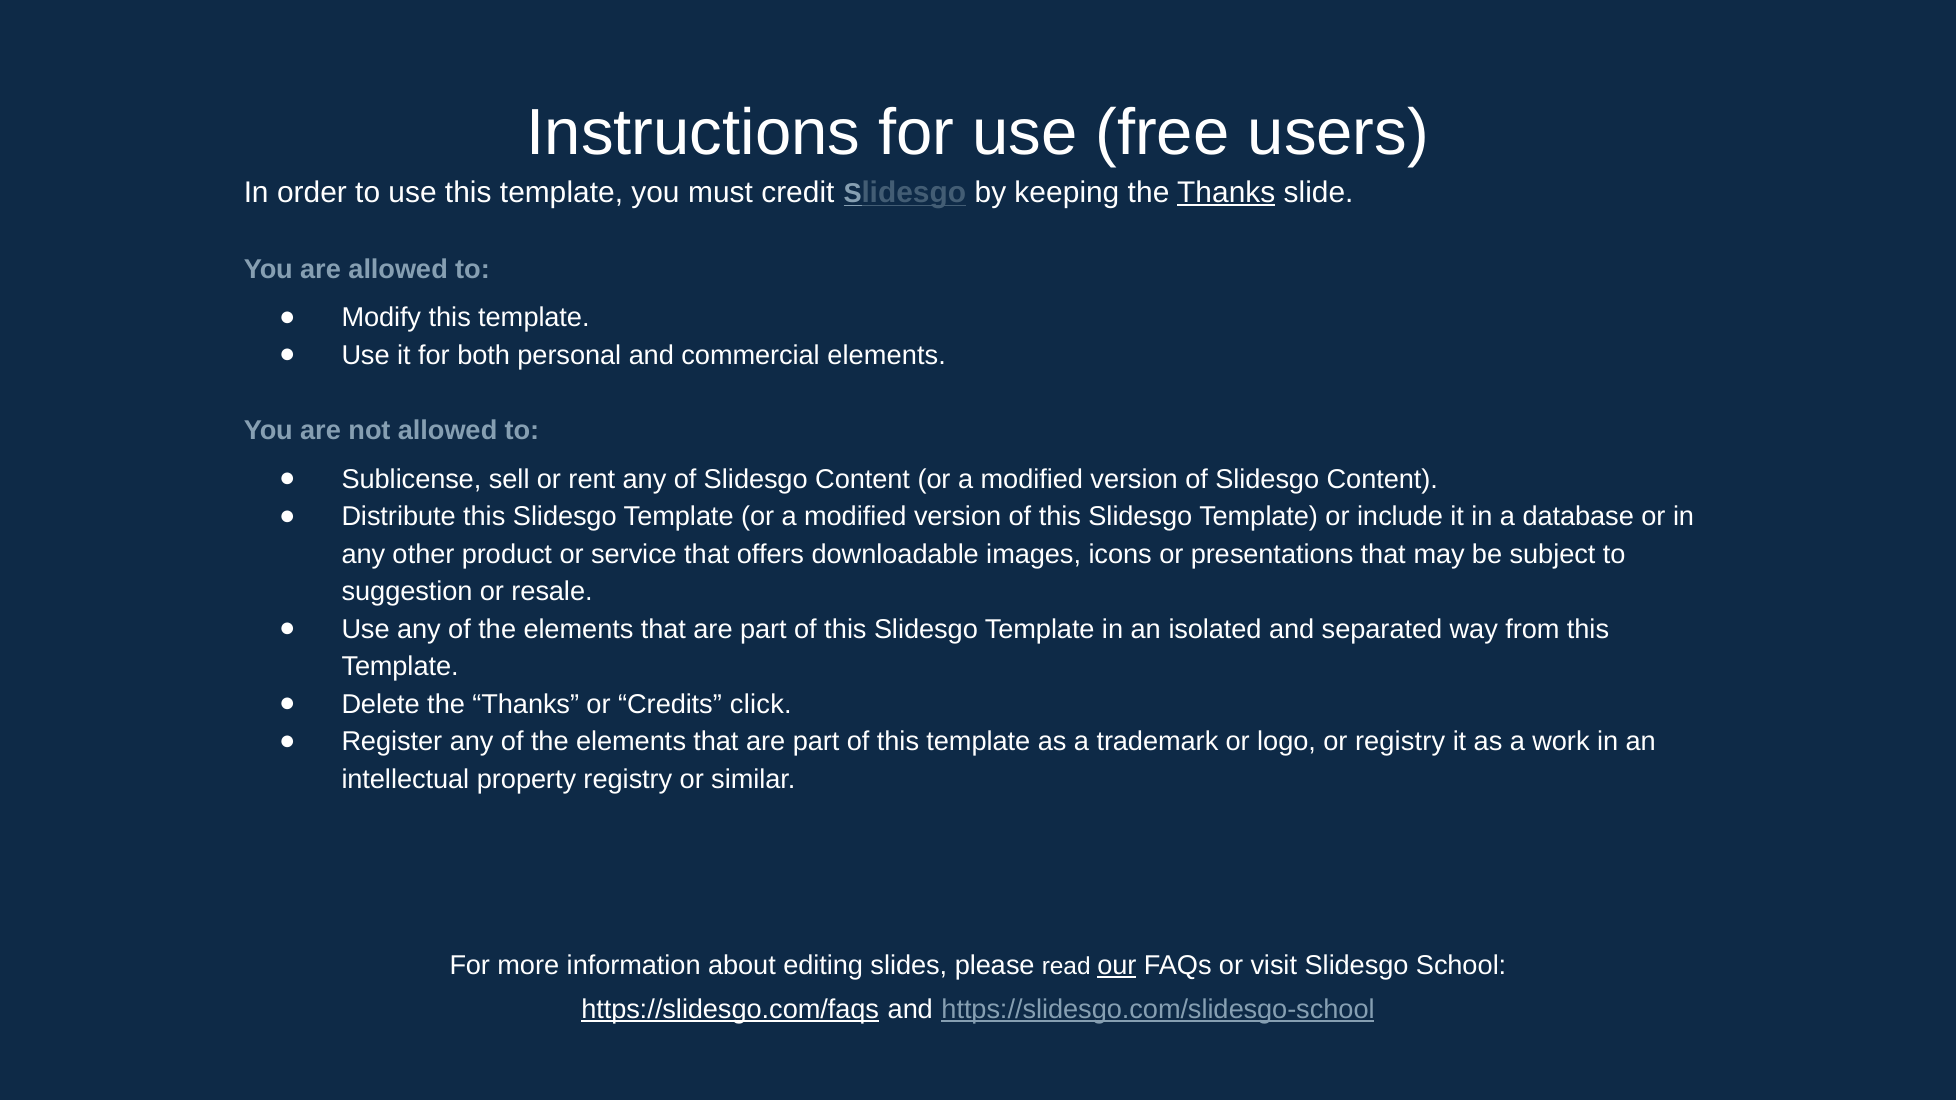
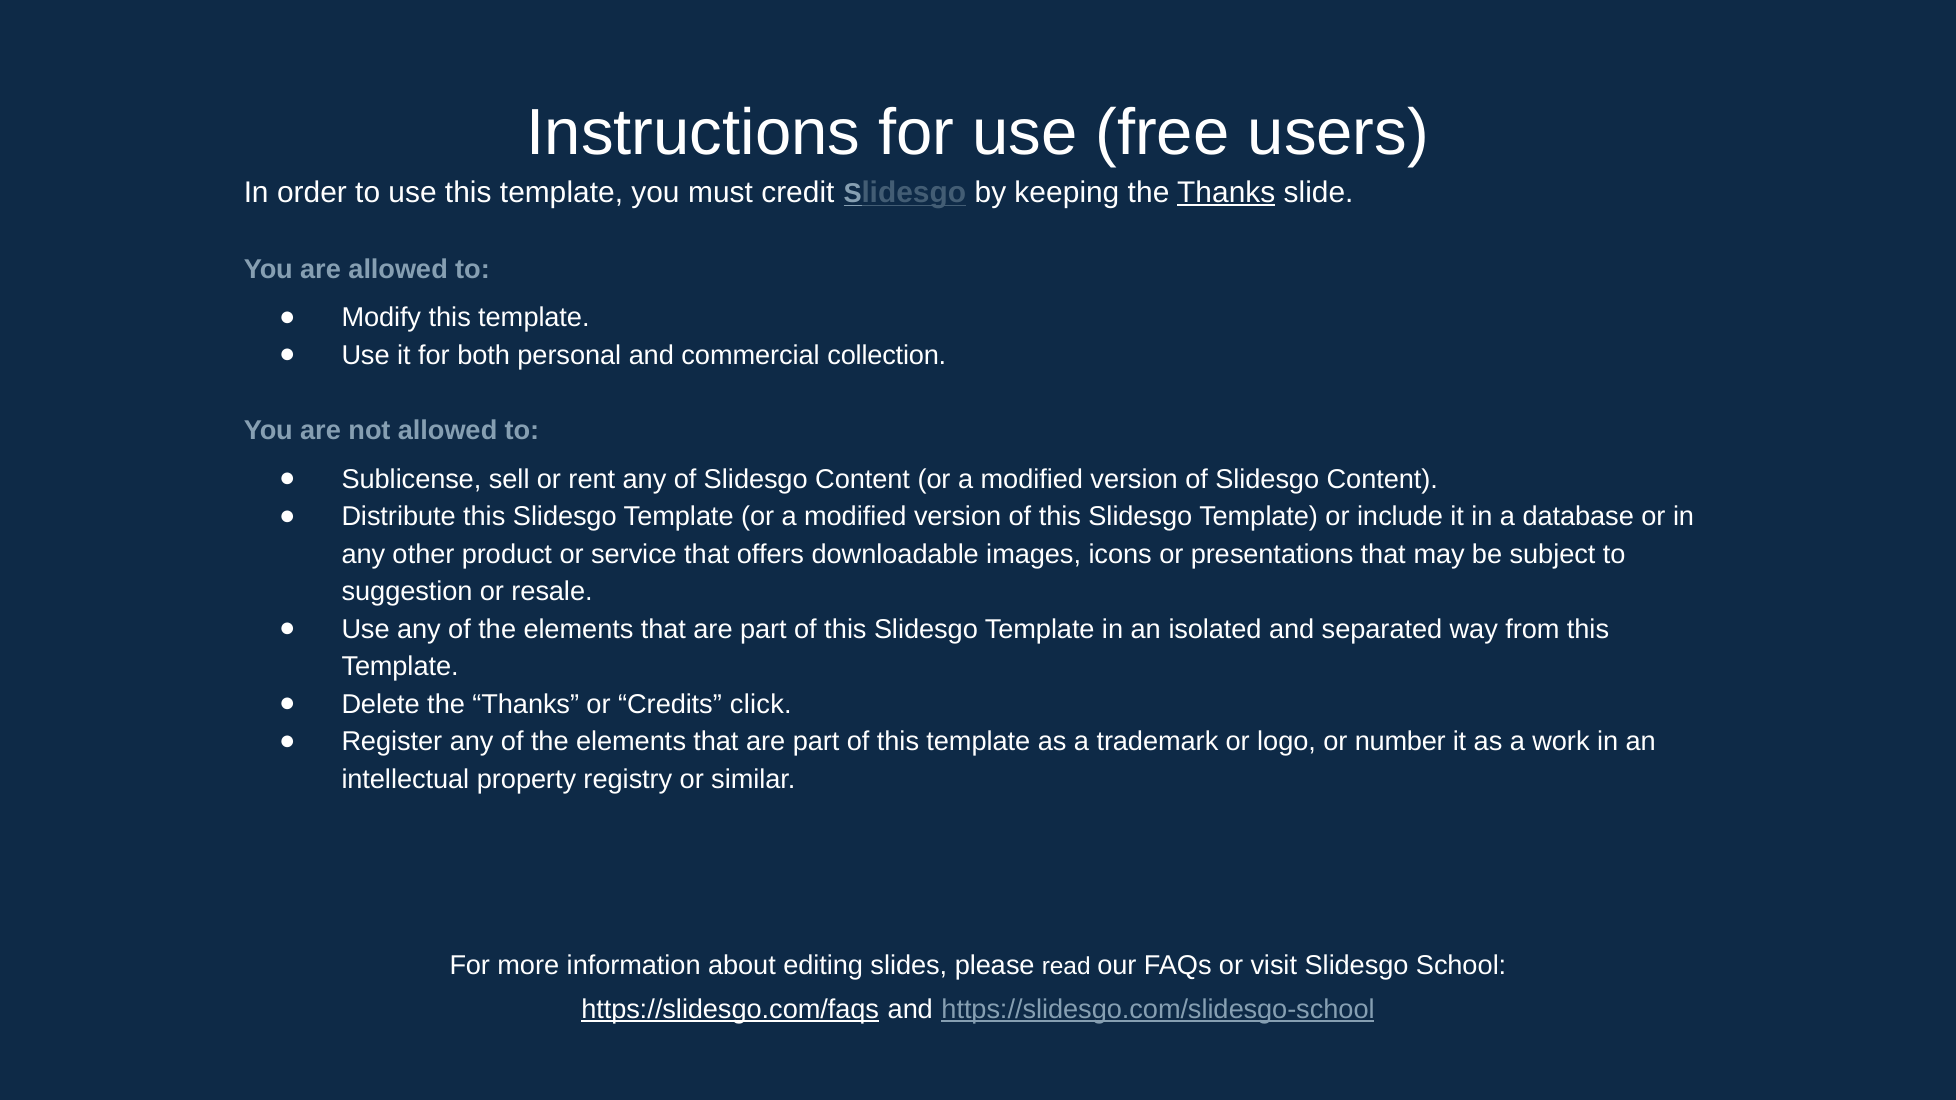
commercial elements: elements -> collection (887, 355)
or registry: registry -> number (1400, 742)
our underline: present -> none (1117, 965)
